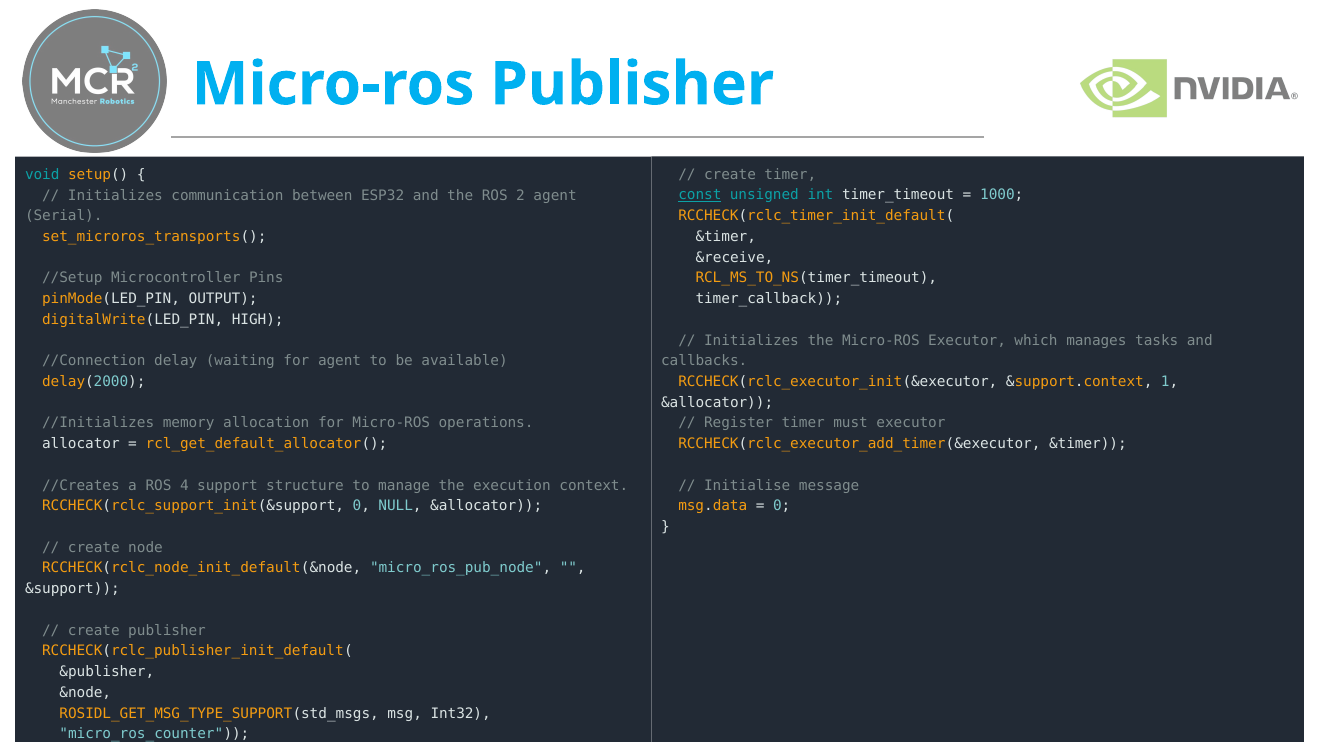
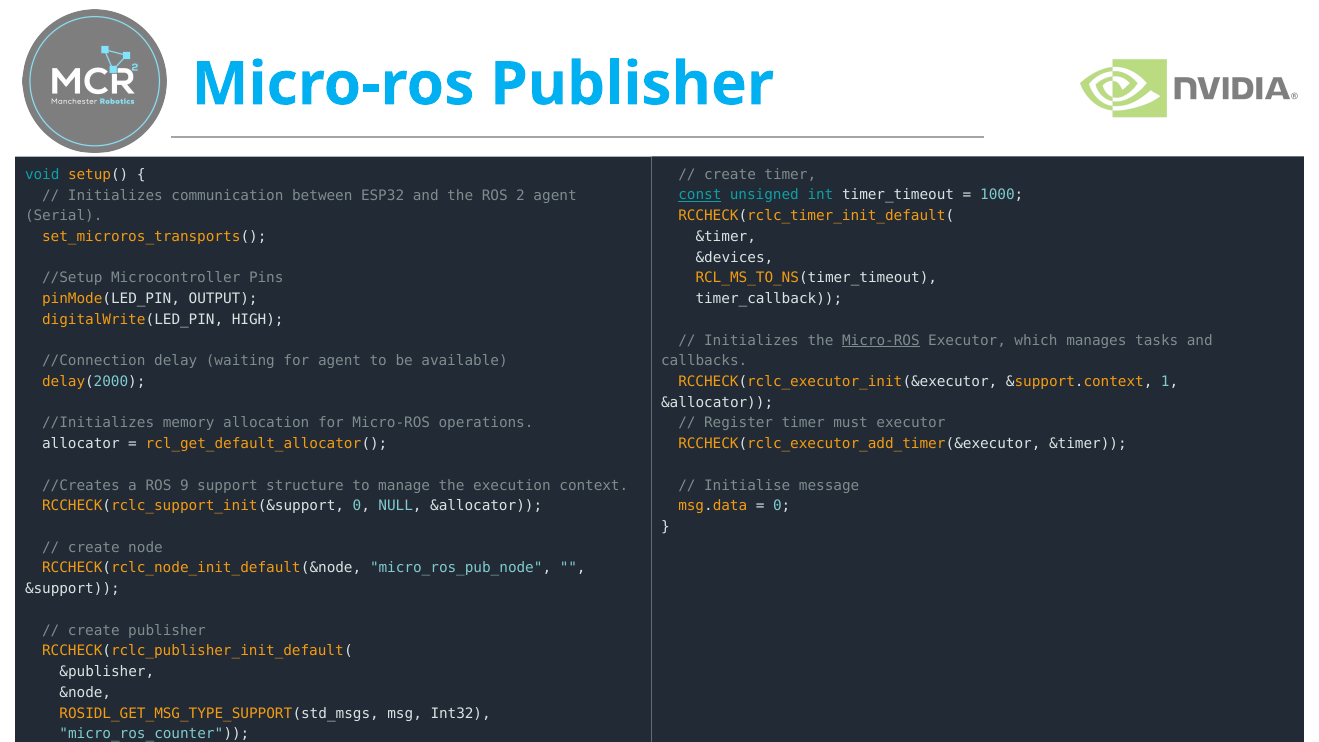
&receive: &receive -> &devices (734, 257)
Micro-ROS underline: none -> present (881, 340)
4: 4 -> 9 (184, 485)
